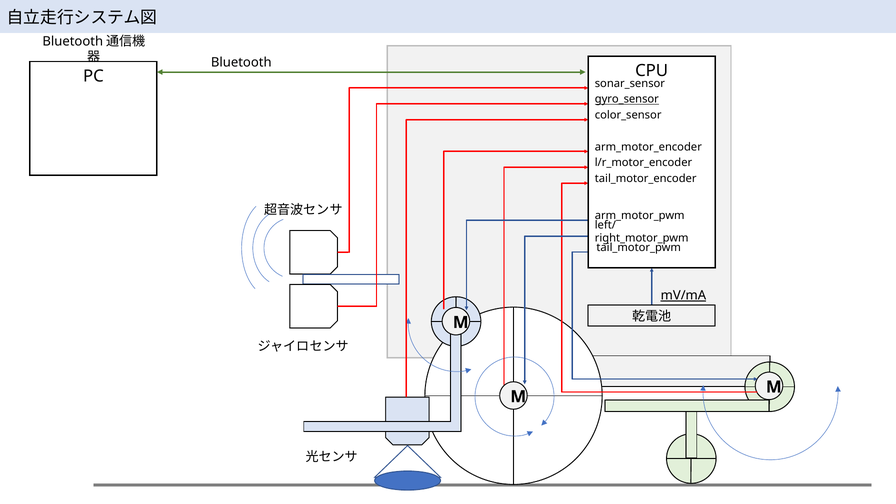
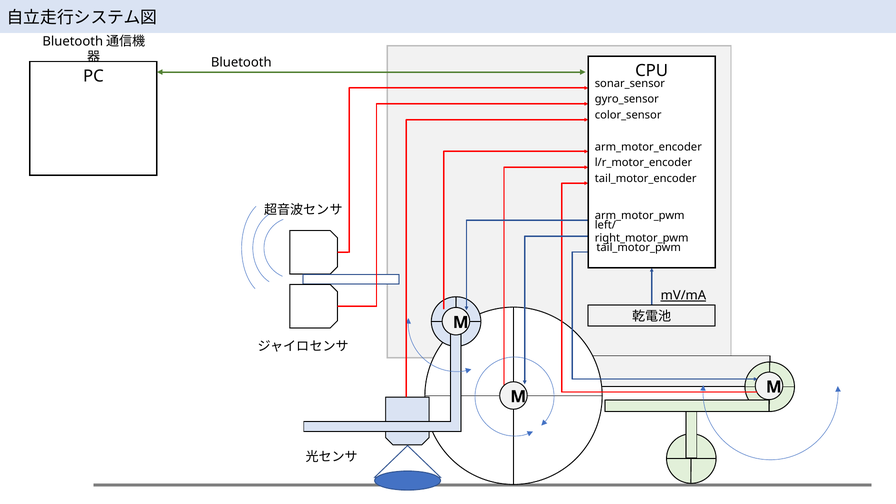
gyro_sensor underline: present -> none (627, 99)
